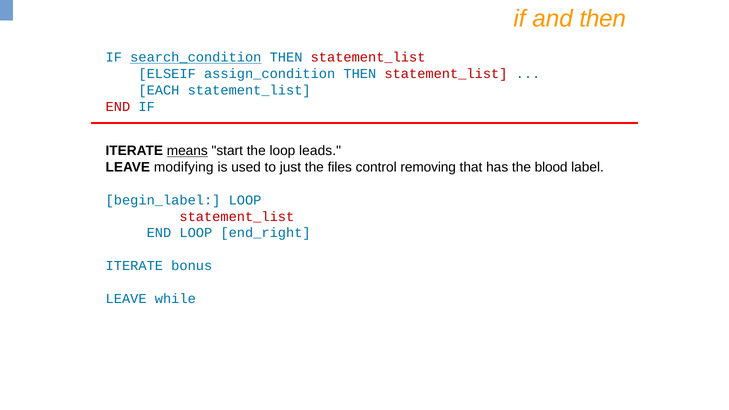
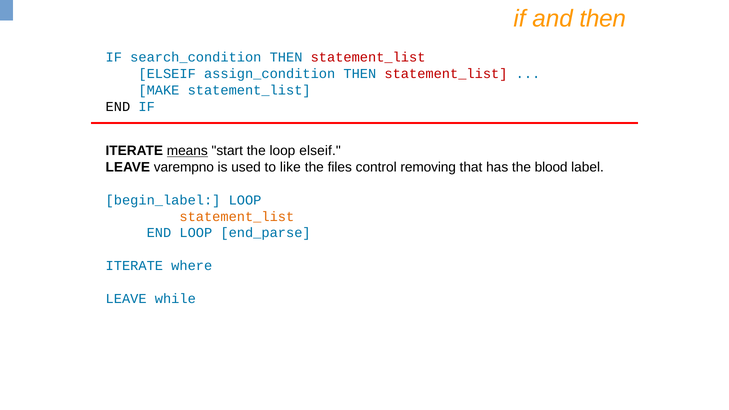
search_condition underline: present -> none (196, 57)
EACH: EACH -> MAKE (159, 90)
END colour: red -> black (118, 107)
loop leads: leads -> elseif (320, 151)
modifying: modifying -> varempno (184, 167)
just: just -> like (290, 167)
statement_list colour: red -> orange (237, 217)
end_right: end_right -> end_parse (266, 233)
bonus: bonus -> where (192, 266)
